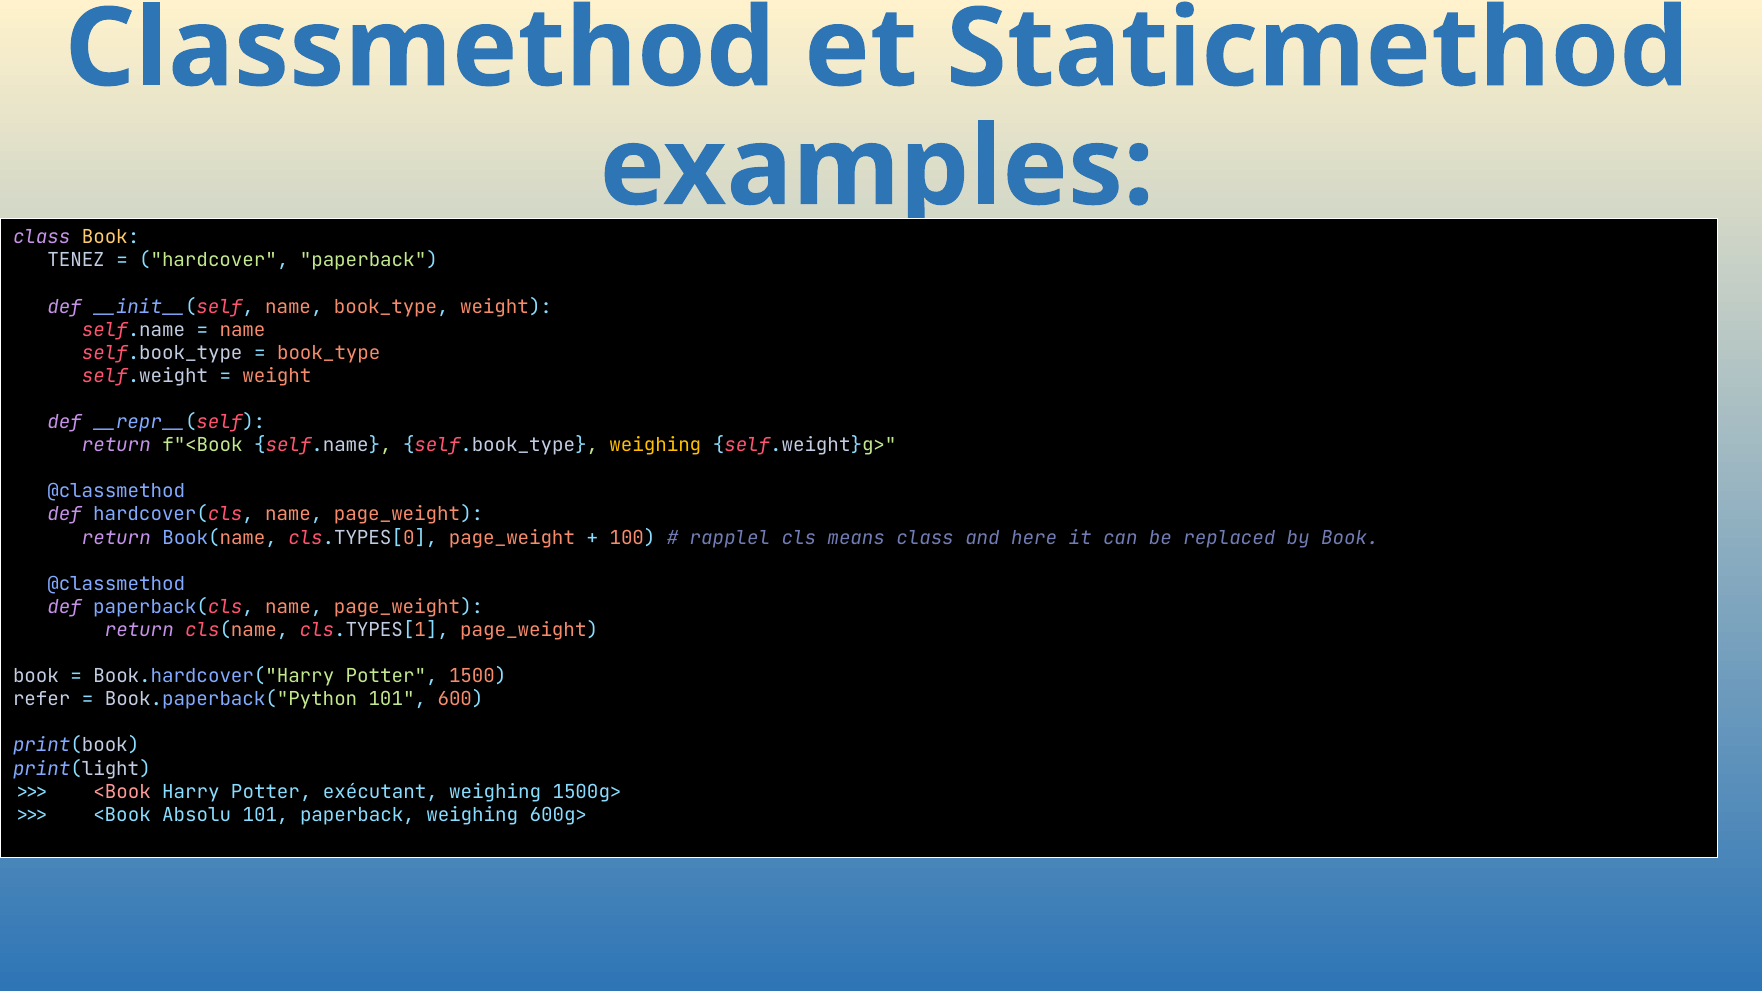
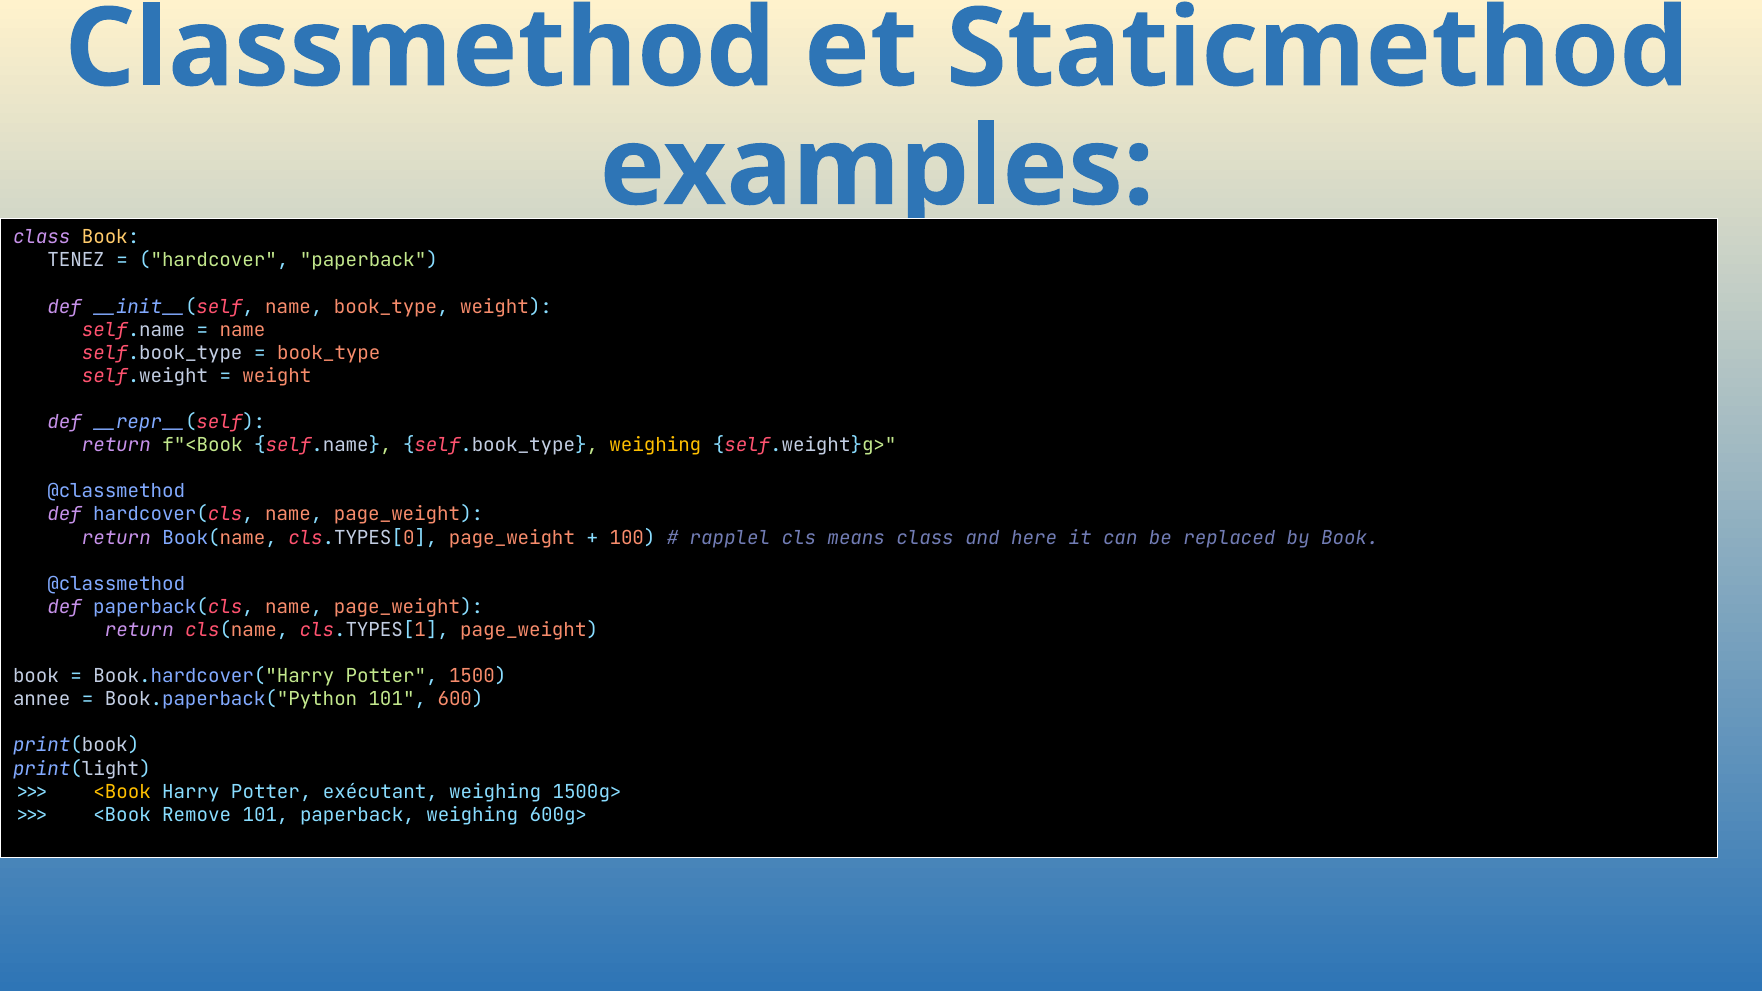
refer: refer -> annee (42, 699)
<Book colour: pink -> yellow (122, 792)
Absolu: Absolu -> Remove (197, 815)
